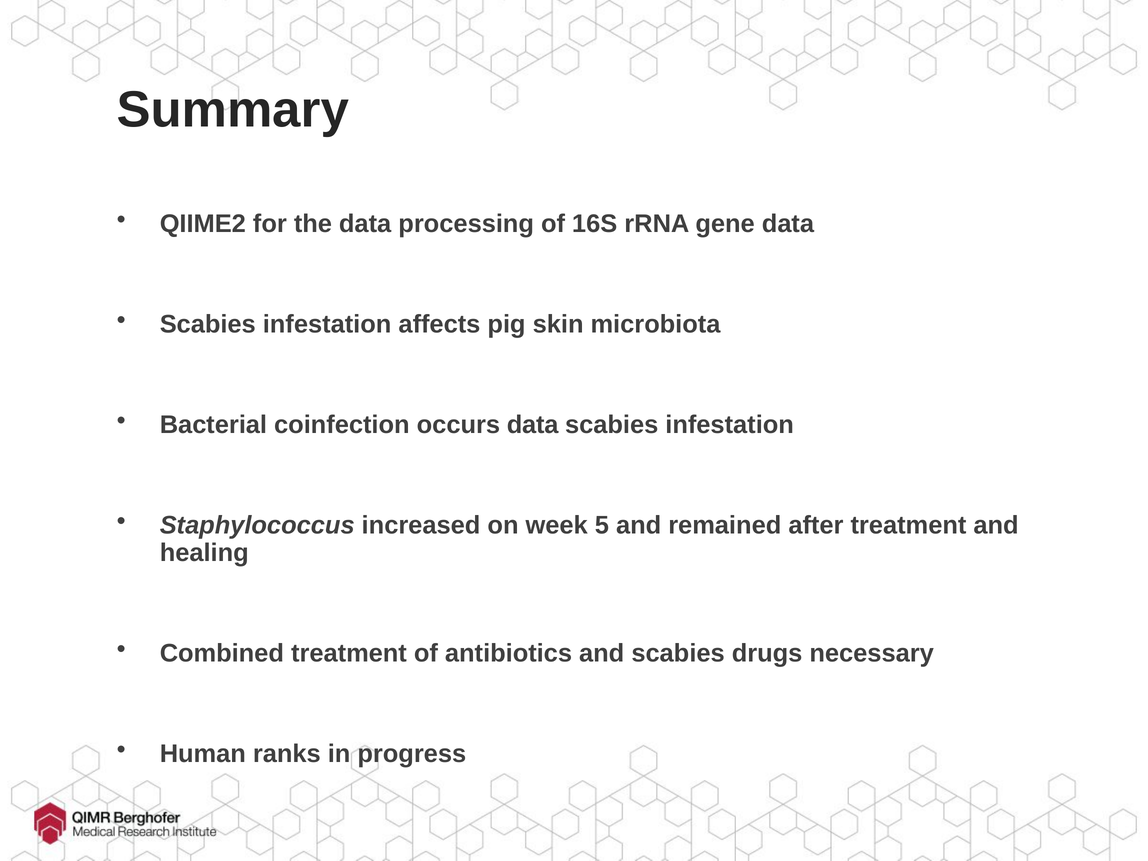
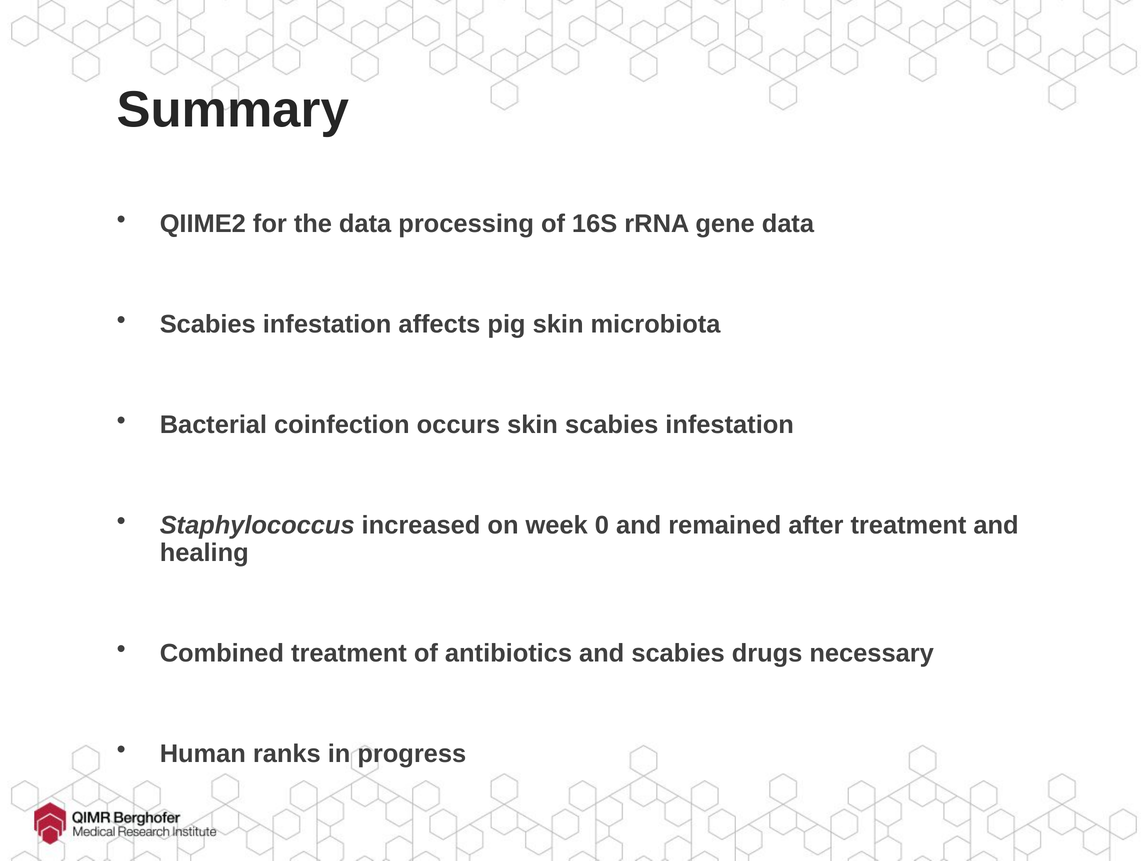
occurs data: data -> skin (533, 425)
5: 5 -> 0 (602, 525)
